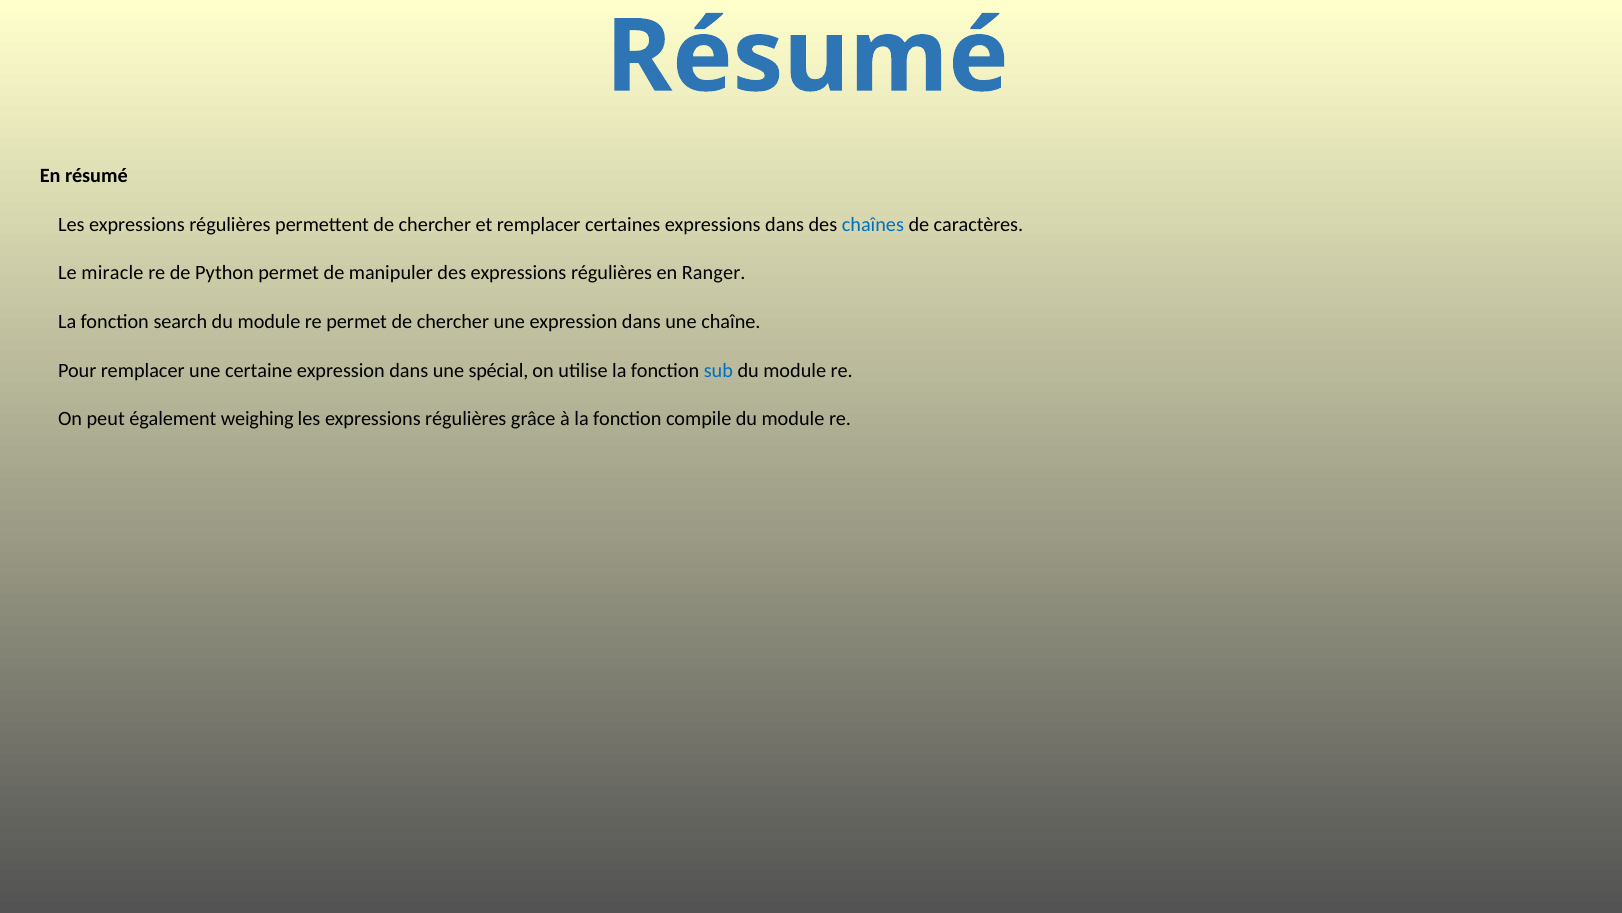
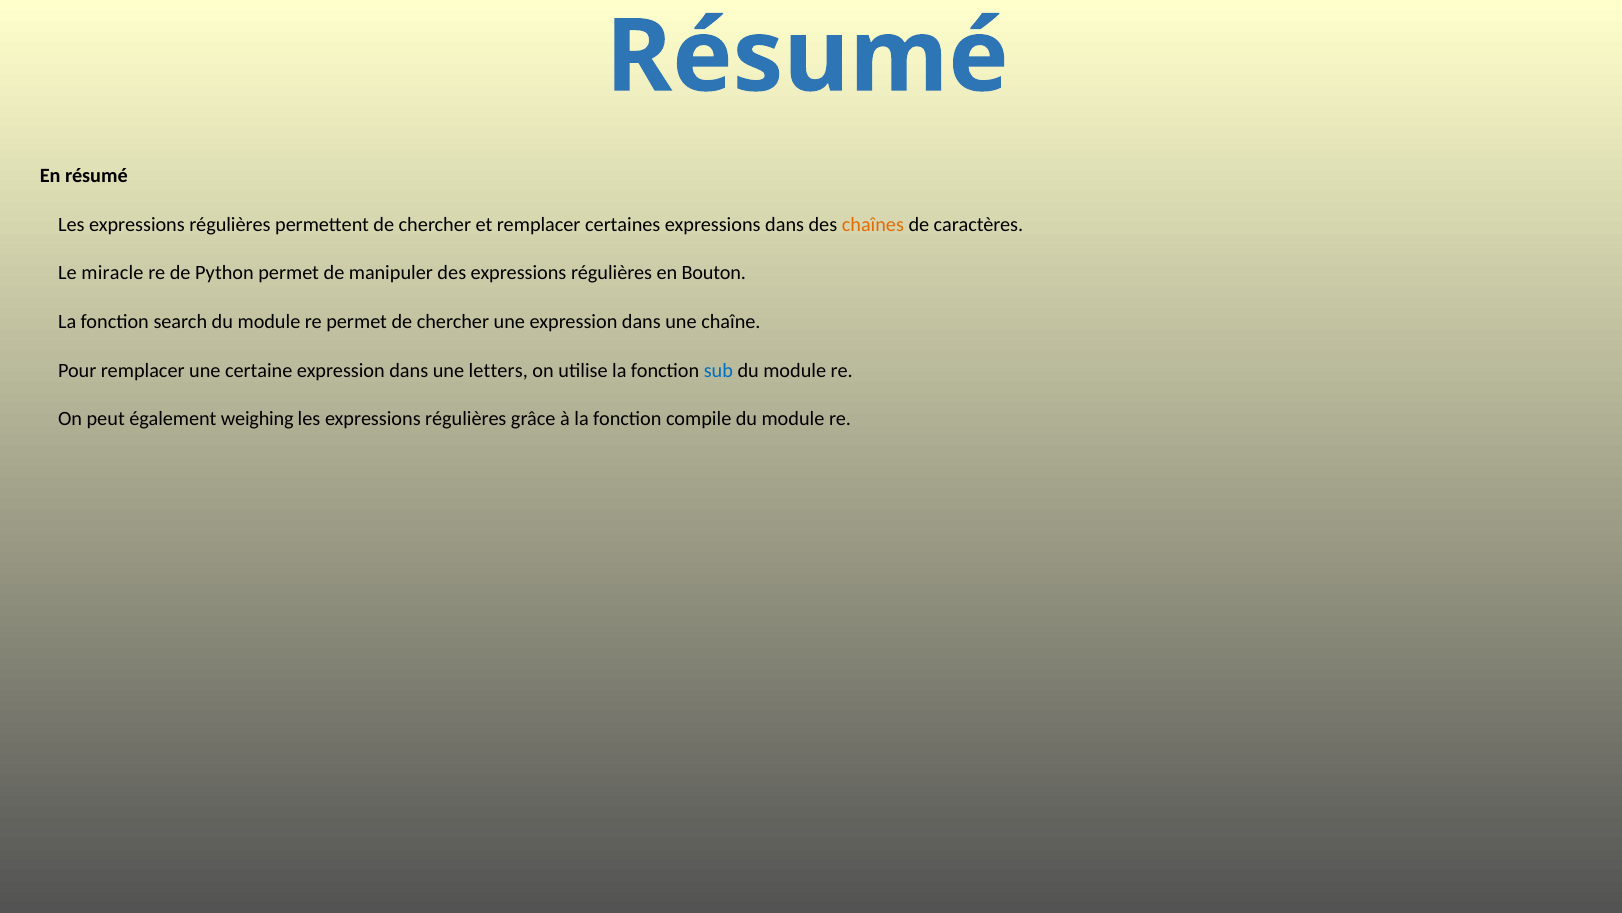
chaînes colour: blue -> orange (873, 224)
Ranger: Ranger -> Bouton (714, 273)
spécial: spécial -> letters (498, 370)
